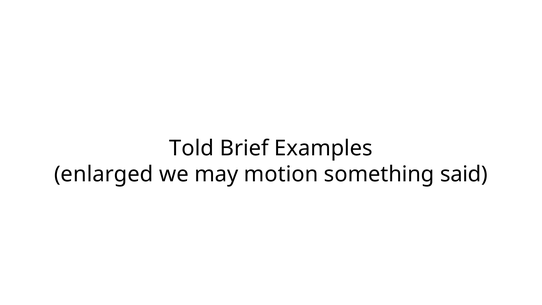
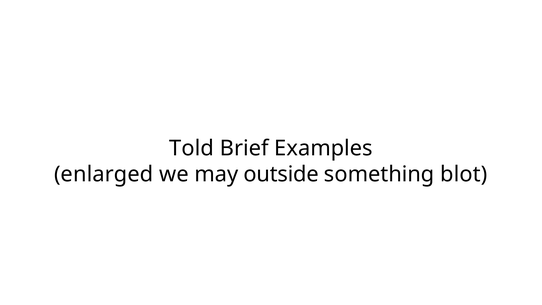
motion: motion -> outside (281, 174)
said: said -> blot (464, 174)
